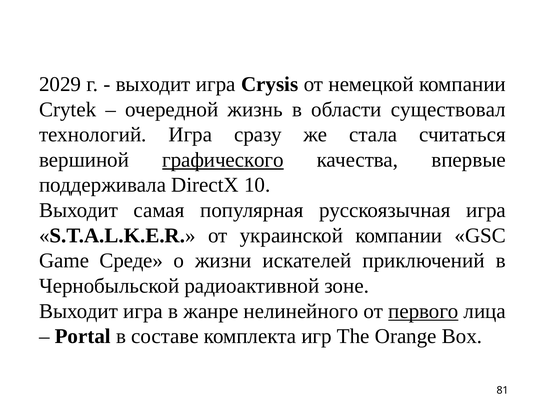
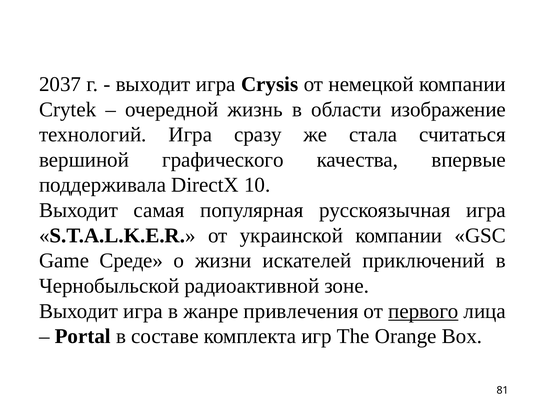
2029: 2029 -> 2037 (60, 84)
существовал: существовал -> изображение (448, 110)
графического underline: present -> none (223, 160)
нелинейного: нелинейного -> привлечения (301, 312)
